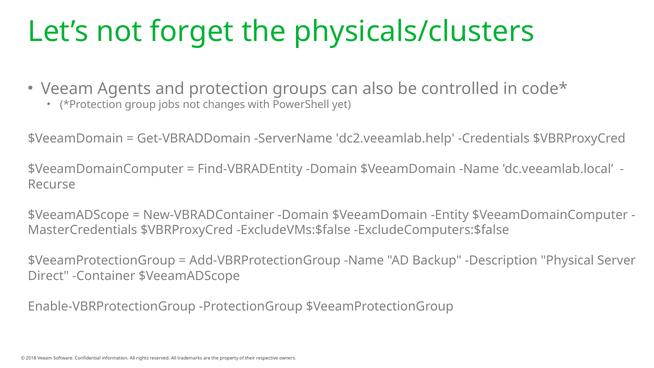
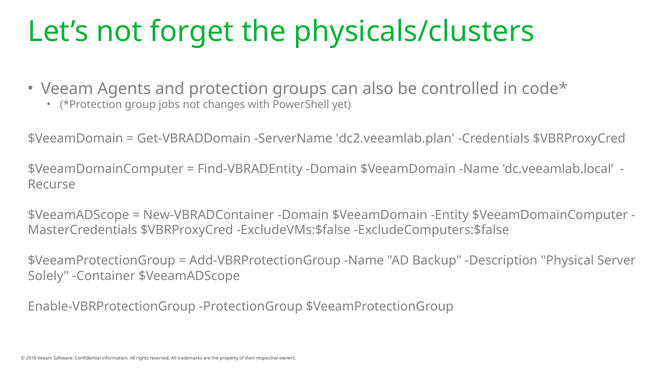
dc2.veeamlab.help: dc2.veeamlab.help -> dc2.veeamlab.plan (395, 138)
Direct: Direct -> Solely (48, 276)
